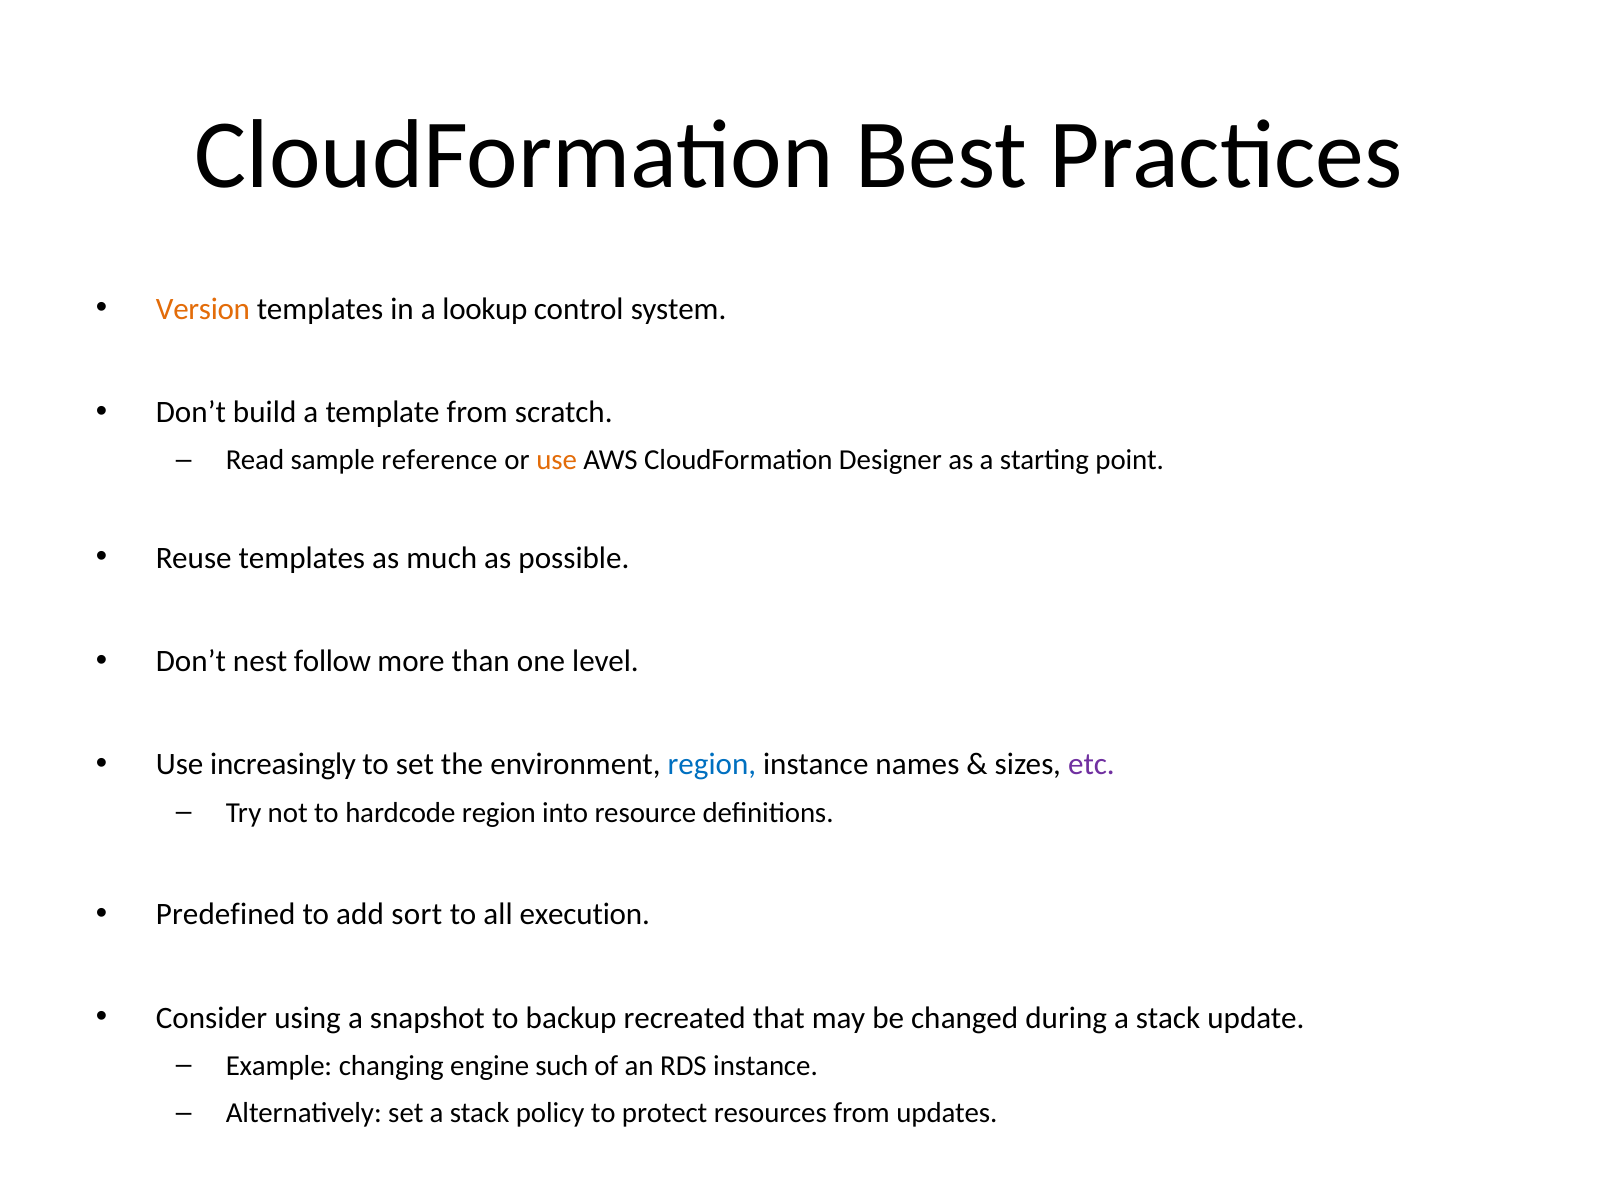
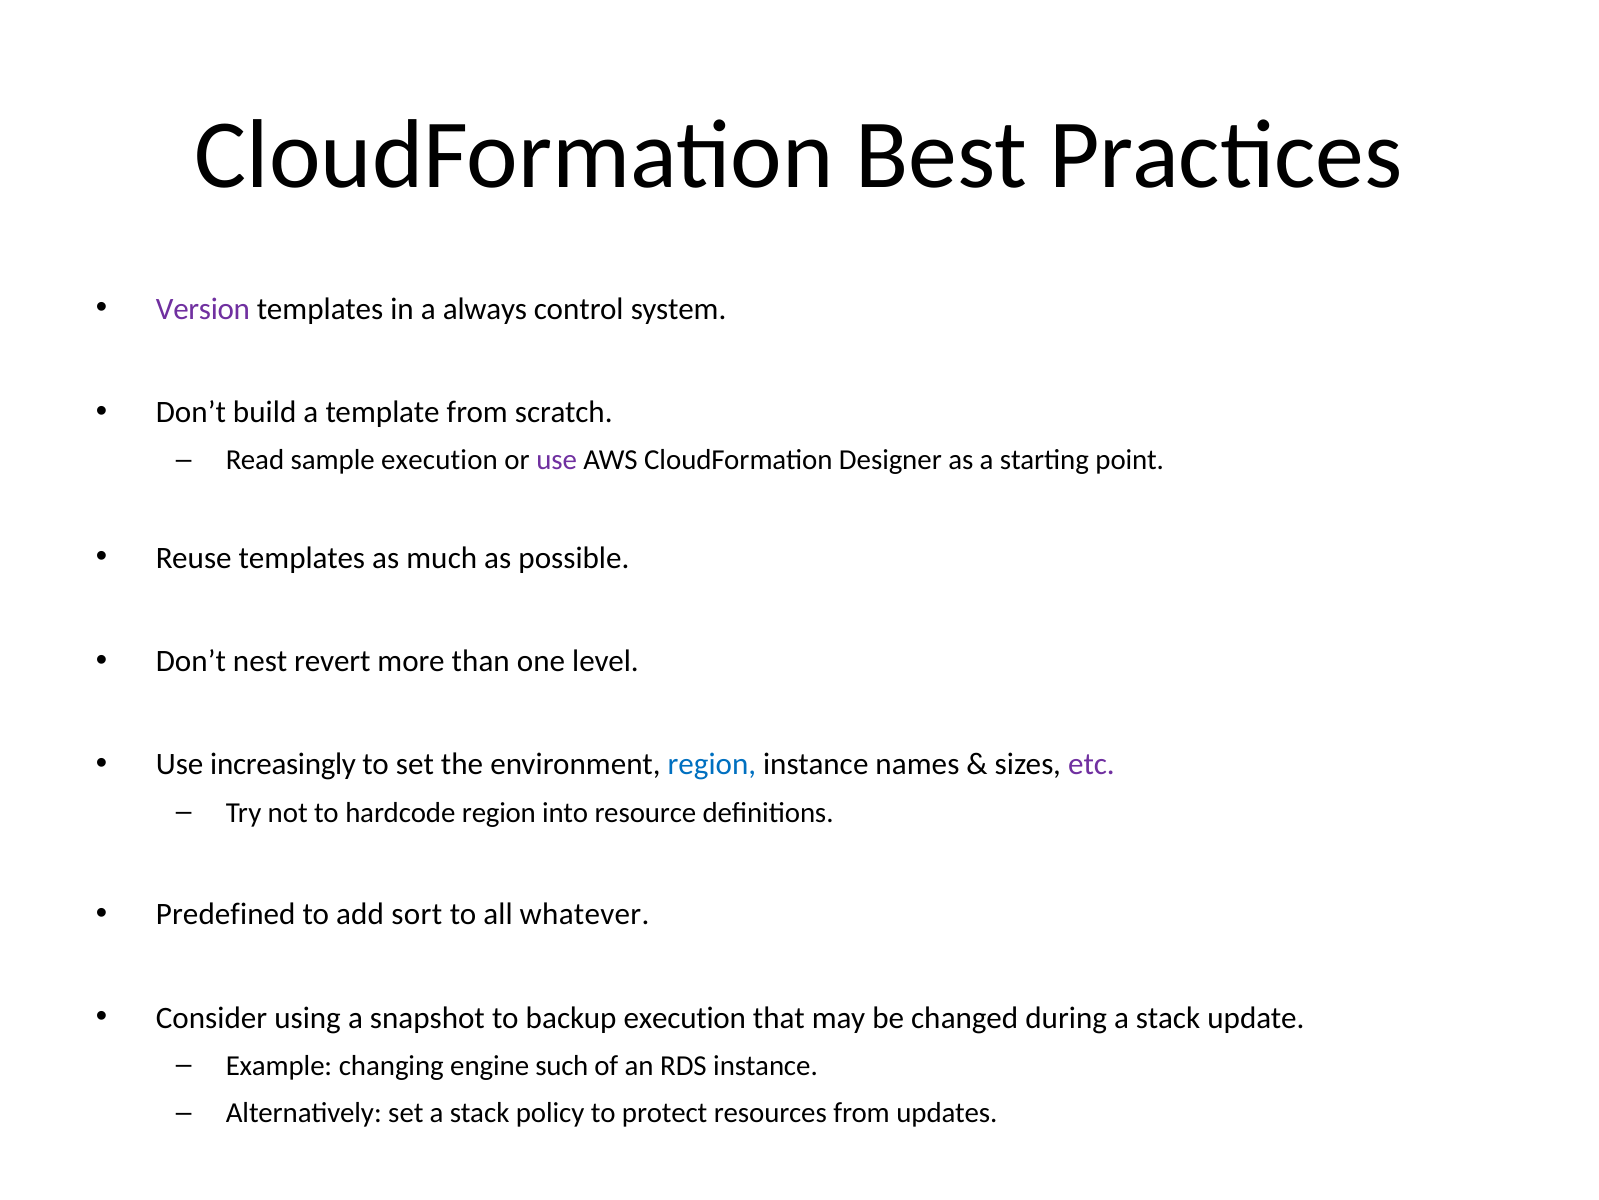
Version colour: orange -> purple (203, 309)
lookup: lookup -> always (485, 309)
sample reference: reference -> execution (440, 460)
use colour: orange -> purple (557, 460)
follow: follow -> revert (332, 661)
execution: execution -> whatever (585, 914)
backup recreated: recreated -> execution (685, 1017)
